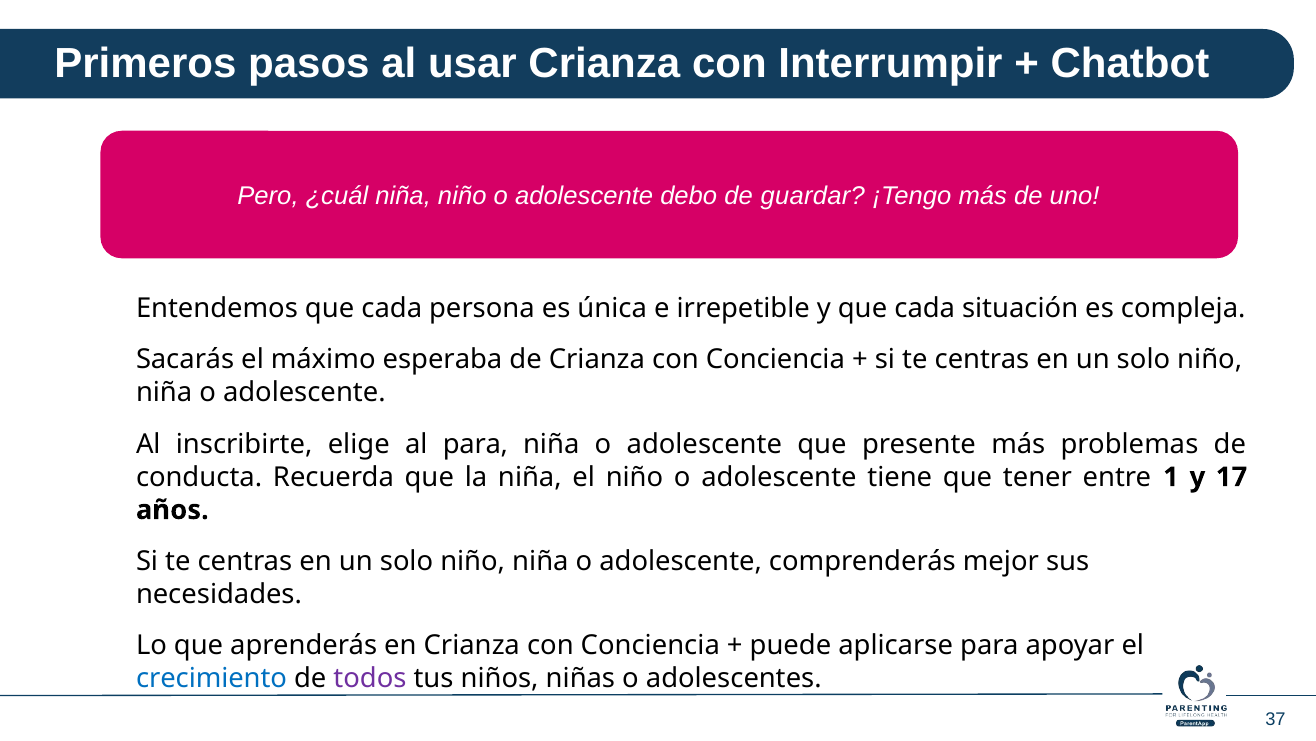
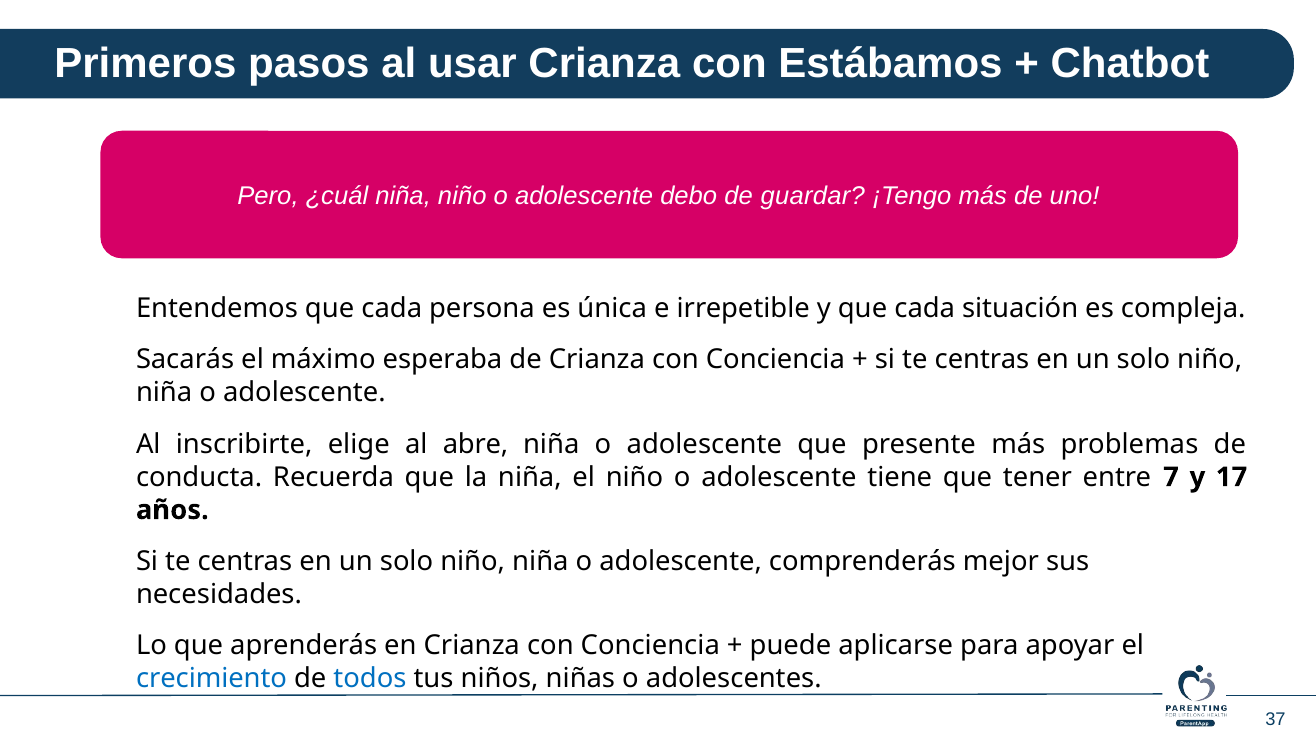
Interrumpir: Interrumpir -> Estábamos (890, 63)
al para: para -> abre (475, 444)
1: 1 -> 7 (1171, 477)
todos colour: purple -> blue (370, 678)
